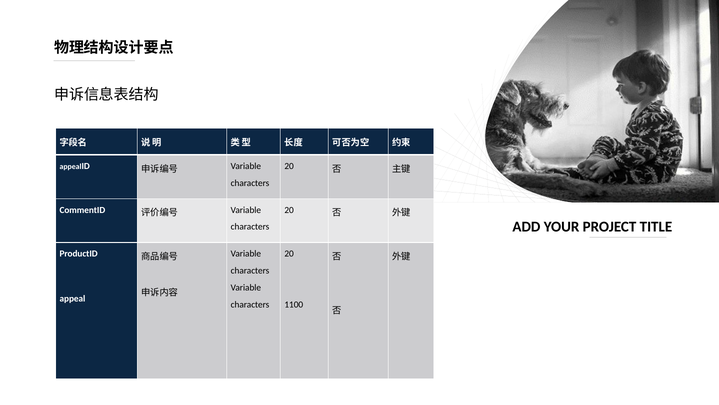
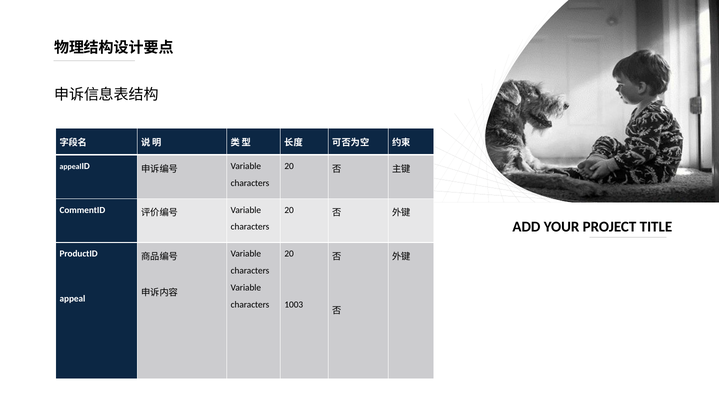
1100: 1100 -> 1003 (294, 304)
